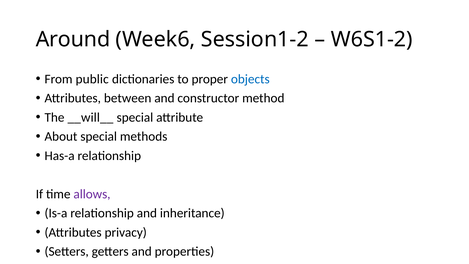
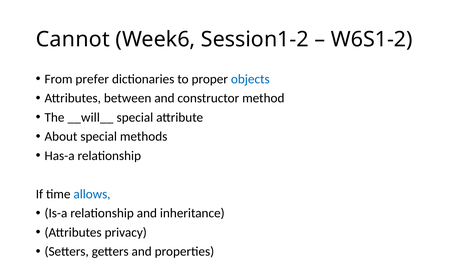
Around: Around -> Cannot (73, 39)
public: public -> prefer (92, 79)
allows colour: purple -> blue (92, 194)
